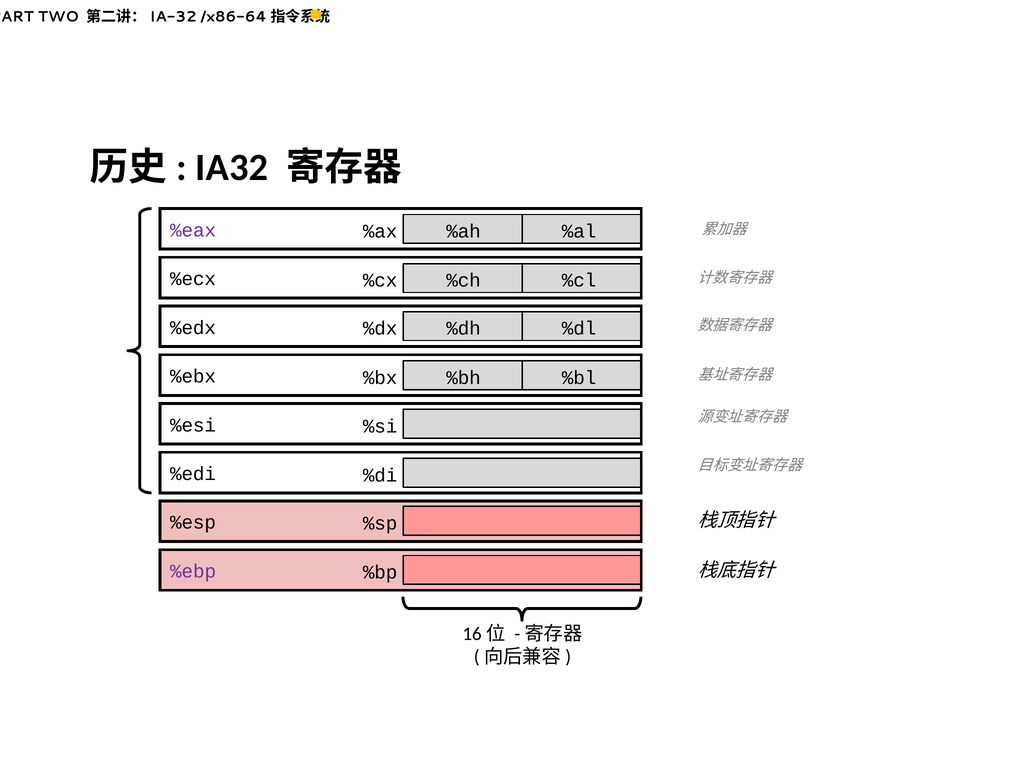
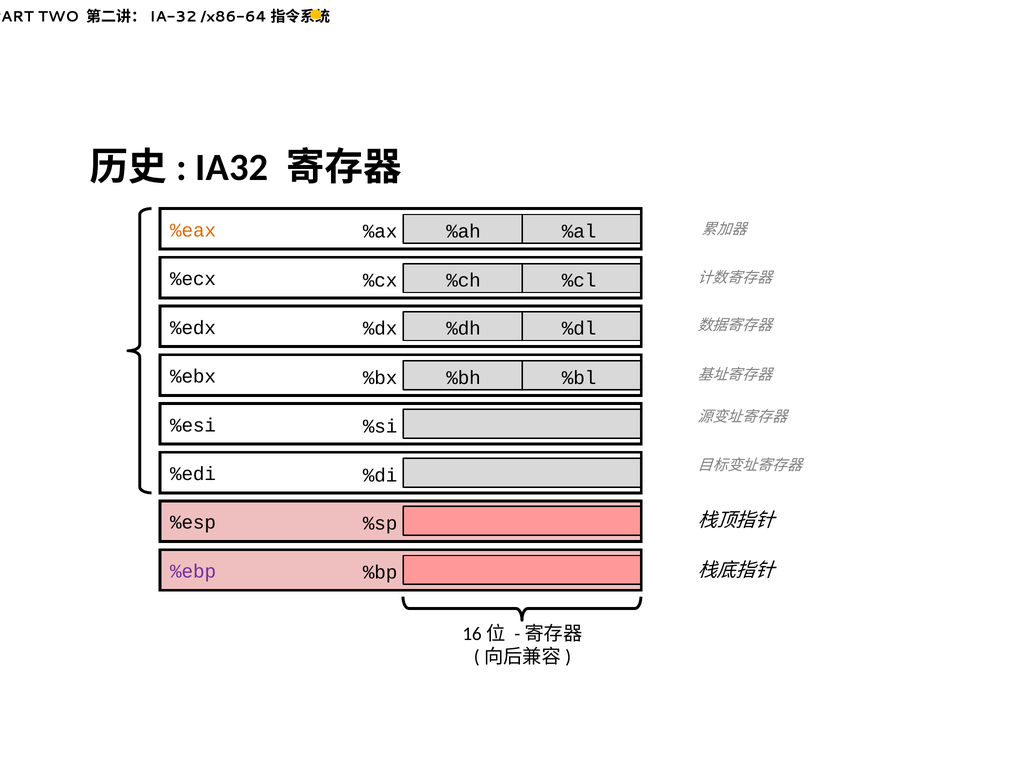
%eax colour: purple -> orange (193, 230)
